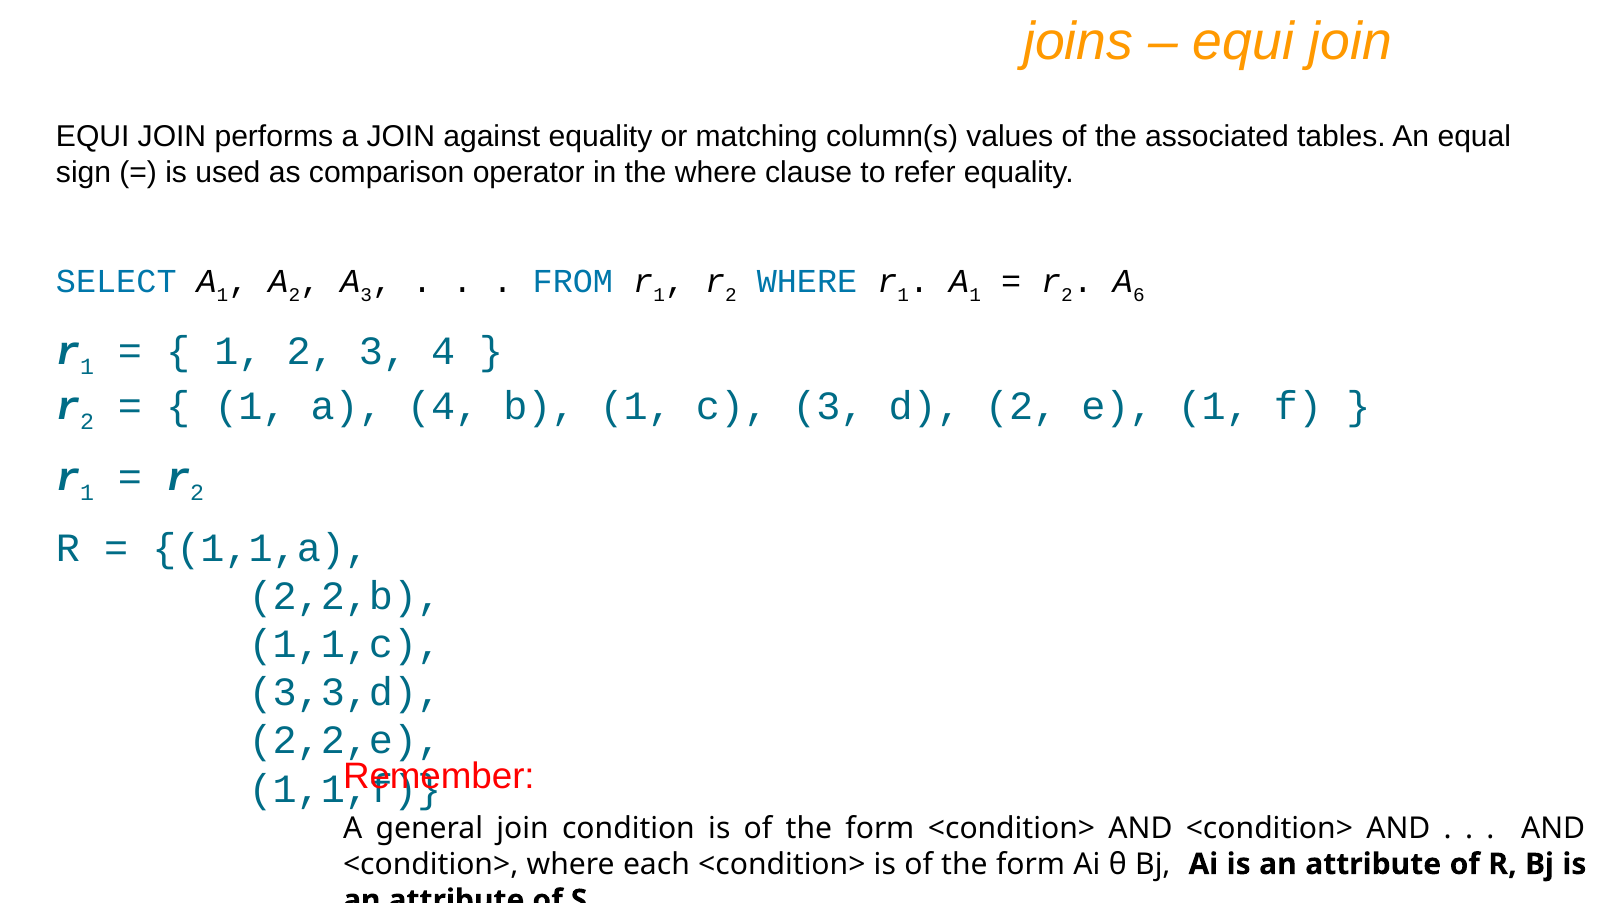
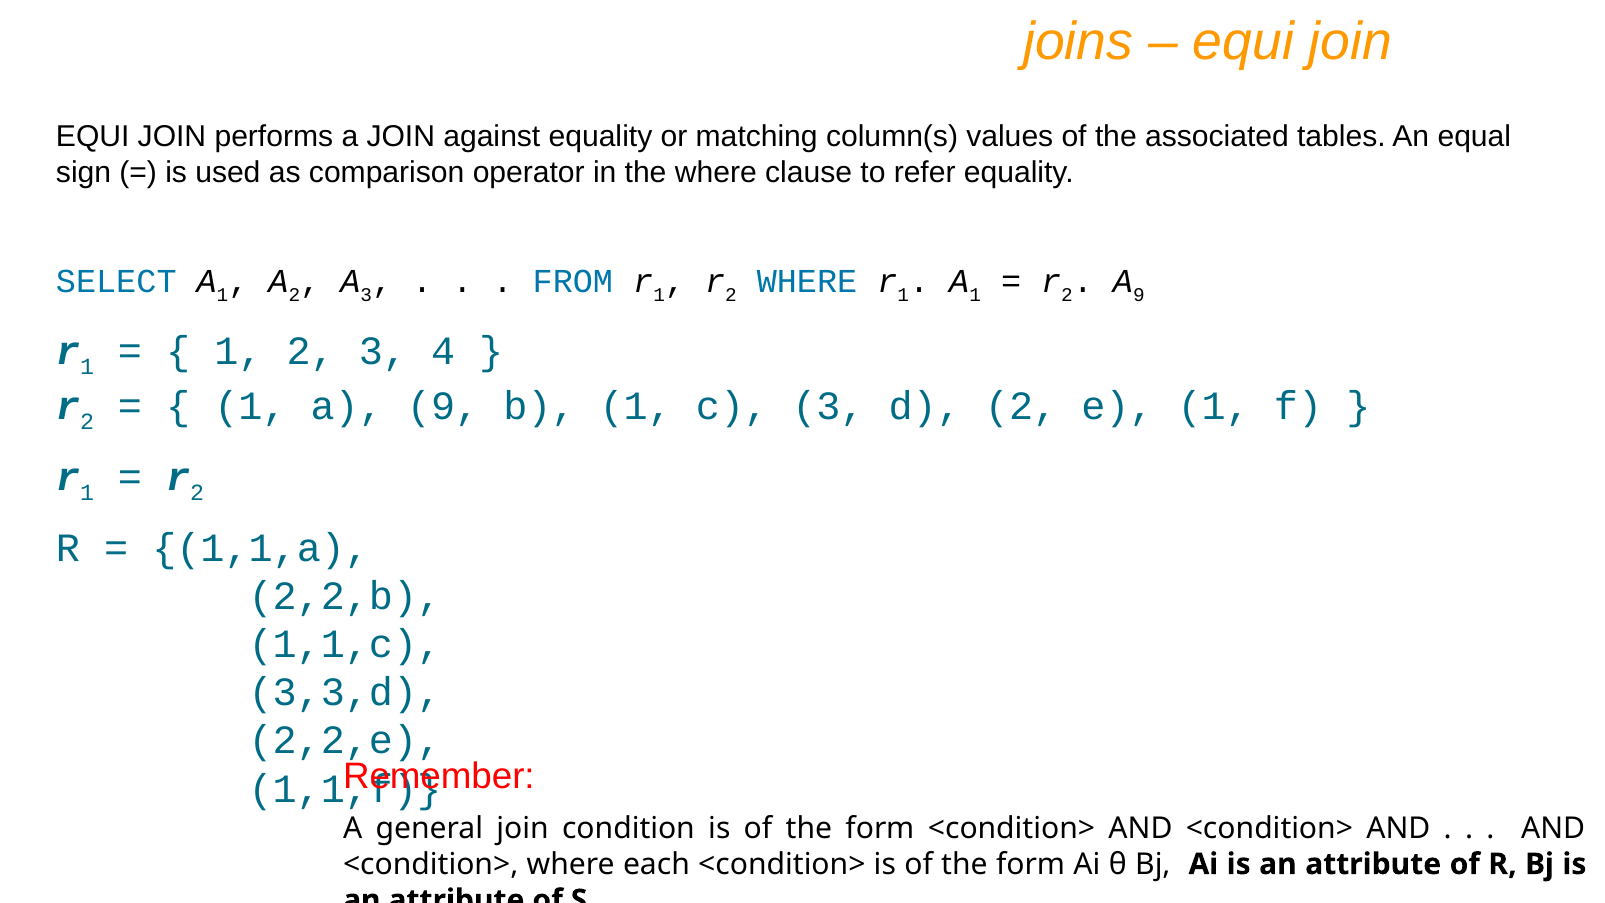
6: 6 -> 9 (1139, 295)
1 a 4: 4 -> 9 (443, 406)
